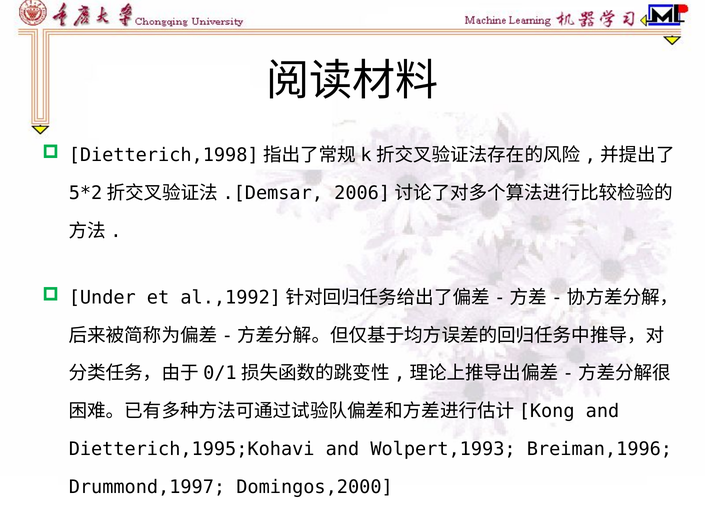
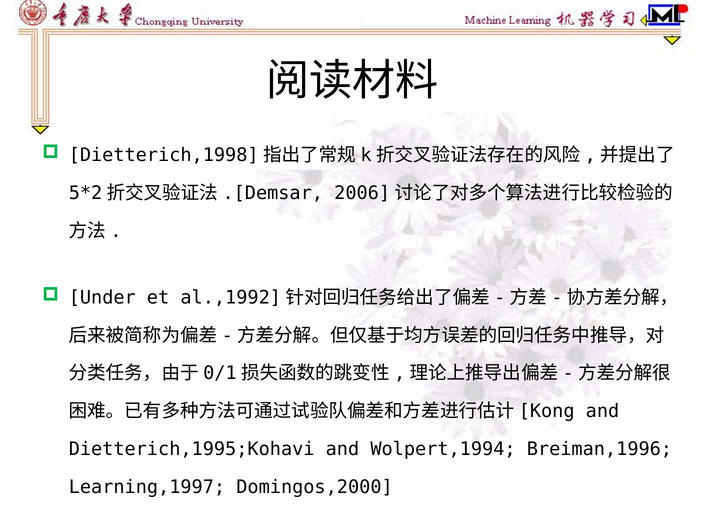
Wolpert,1993: Wolpert,1993 -> Wolpert,1994 (443, 449)
Drummond,1997: Drummond,1997 -> Learning,1997 (147, 487)
